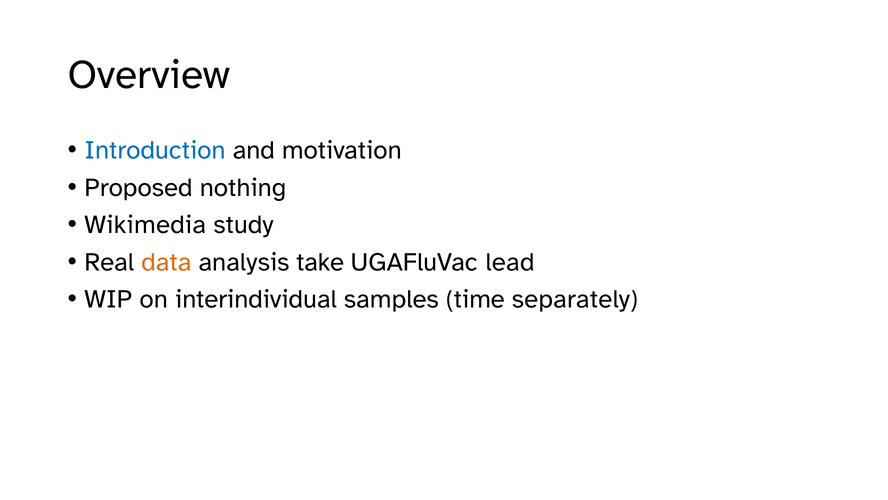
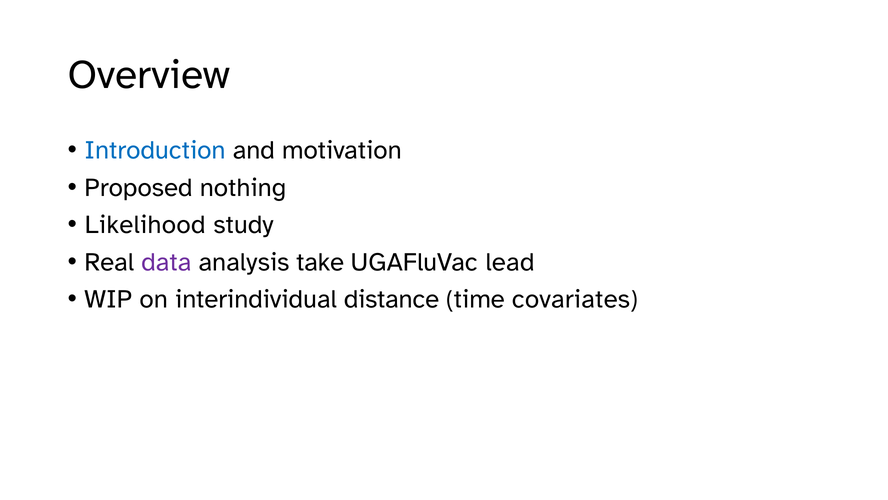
Wikimedia: Wikimedia -> Likelihood (145, 225)
data colour: orange -> purple (166, 262)
samples: samples -> distance (391, 299)
separately: separately -> covariates (575, 299)
